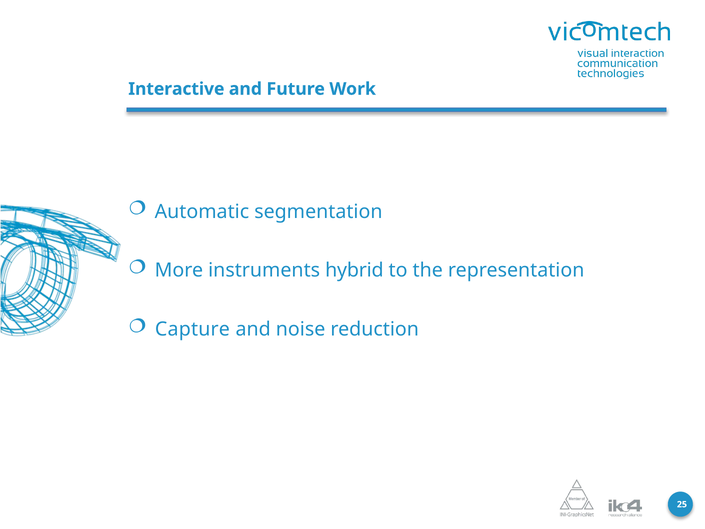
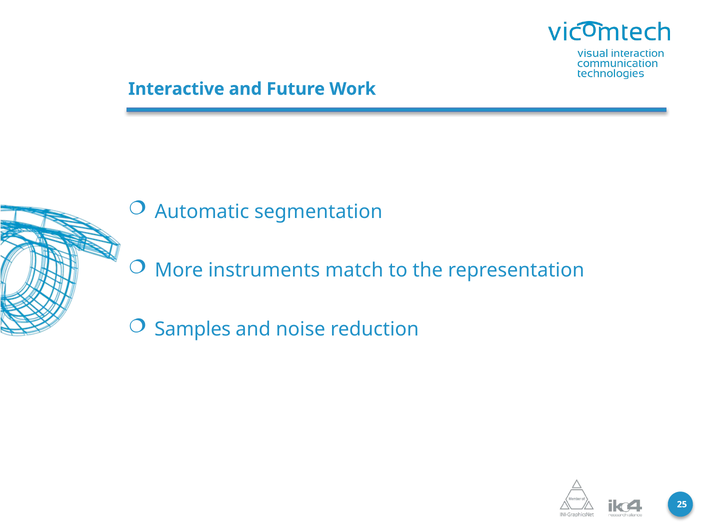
hybrid: hybrid -> match (354, 270)
Capture: Capture -> Samples (193, 329)
